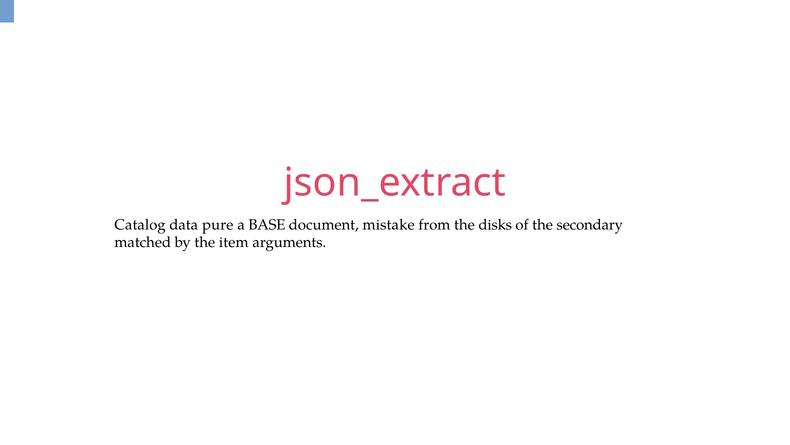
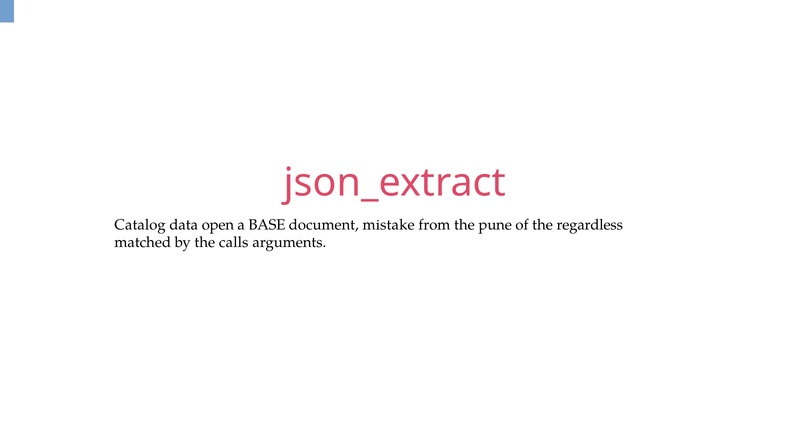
pure: pure -> open (218, 224)
disks: disks -> pune (495, 224)
secondary: secondary -> regardless (590, 224)
item: item -> calls (234, 242)
